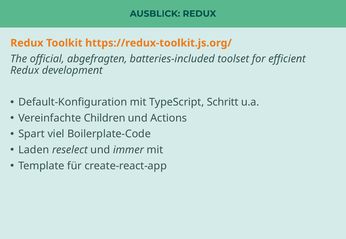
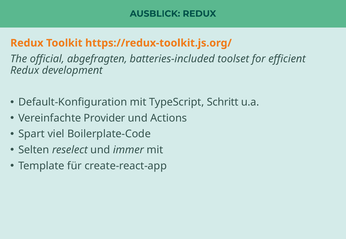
Children: Children -> Provider (105, 118)
Laden: Laden -> Selten (34, 150)
